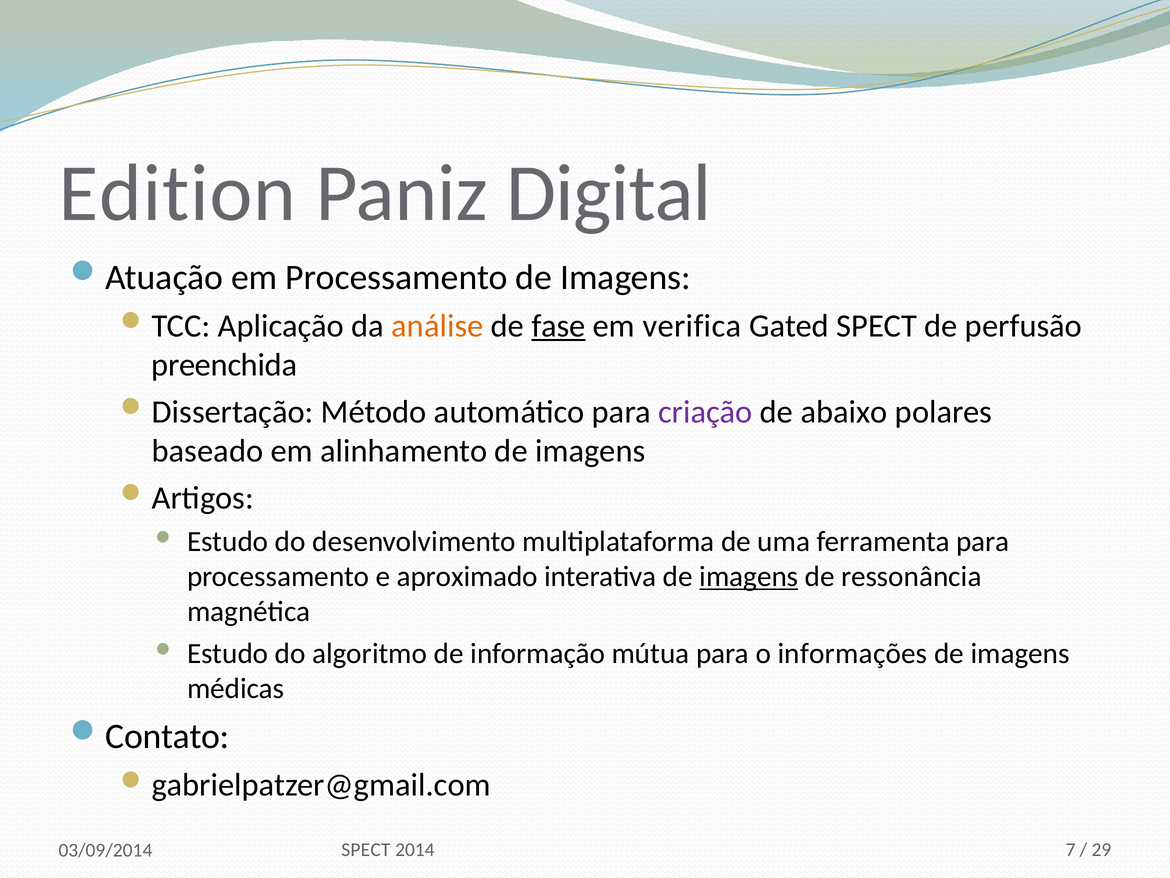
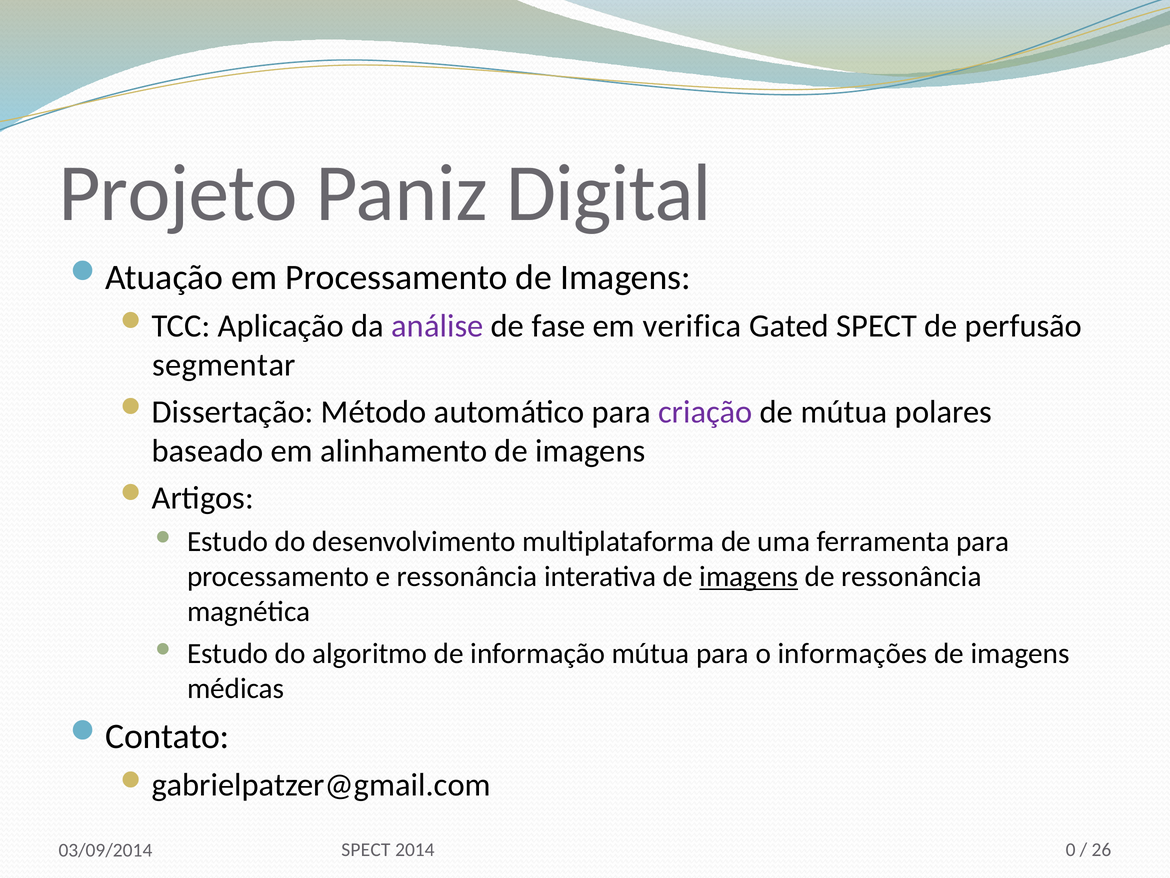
Edition: Edition -> Projeto (178, 193)
análise colour: orange -> purple (437, 326)
fase underline: present -> none (559, 326)
preenchida: preenchida -> segmentar (224, 365)
de abaixo: abaixo -> mútua (844, 412)
e aproximado: aproximado -> ressonância (467, 576)
7: 7 -> 0 (1071, 849)
29: 29 -> 26 (1101, 849)
